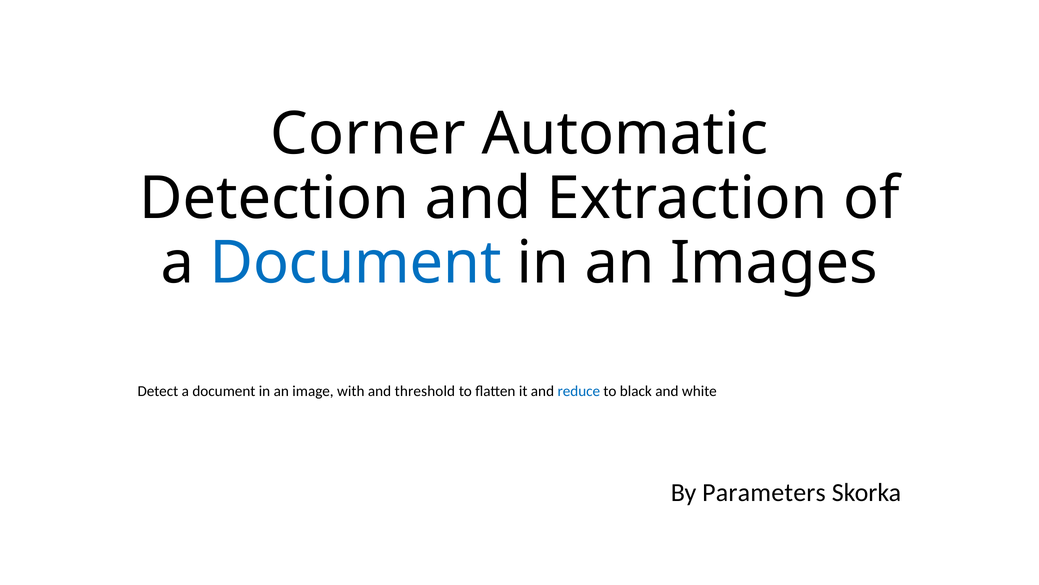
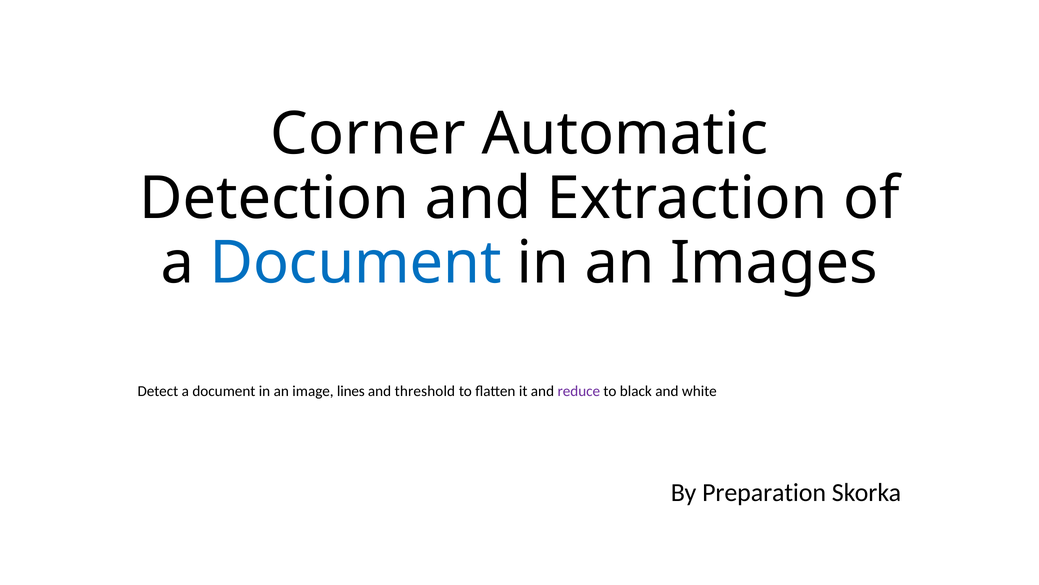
with: with -> lines (351, 391)
reduce colour: blue -> purple (579, 391)
Parameters: Parameters -> Preparation (764, 492)
